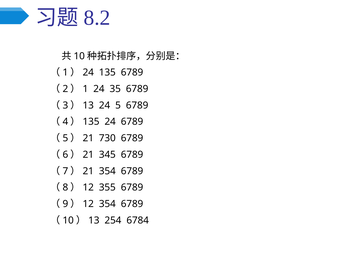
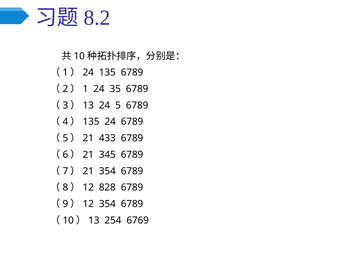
730: 730 -> 433 (107, 138)
355: 355 -> 828 (107, 187)
6784: 6784 -> 6769 (138, 220)
